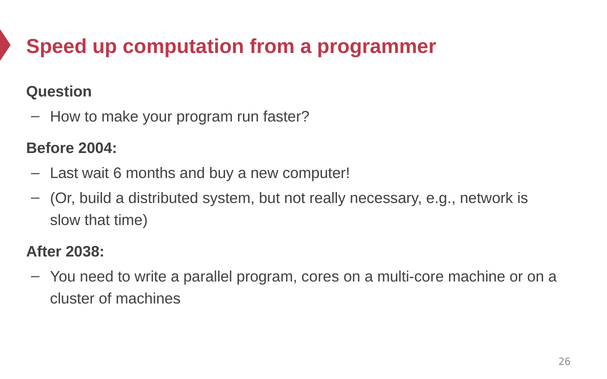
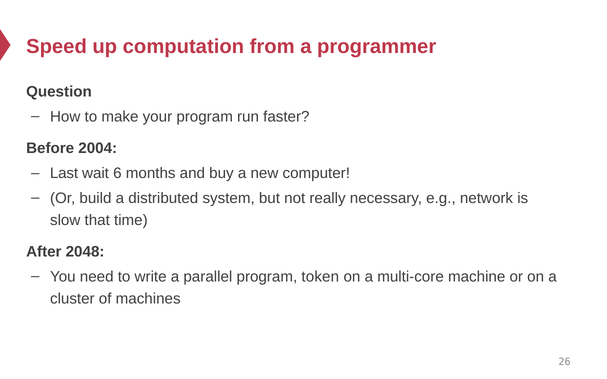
2038: 2038 -> 2048 (85, 252)
cores: cores -> token (320, 277)
